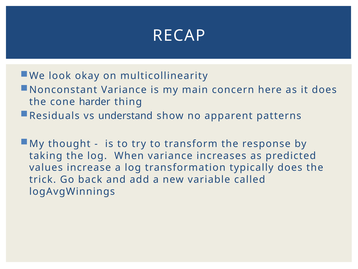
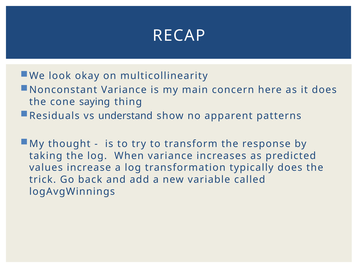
harder: harder -> saying (95, 102)
